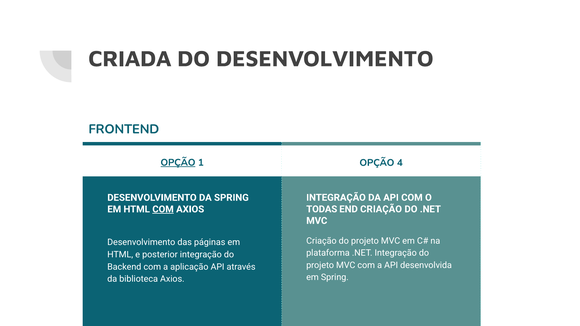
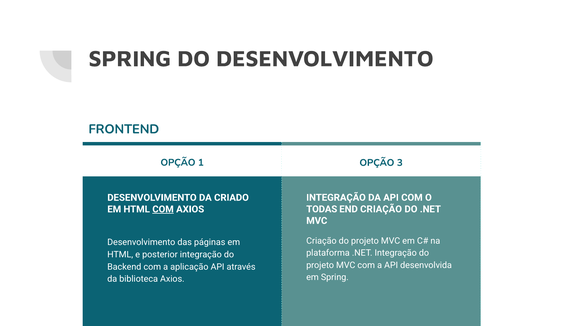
CRIADA: CRIADA -> SPRING (130, 59)
OPÇÃO underline: present -> none (178, 163)
4: 4 -> 3 (400, 163)
DA SPRING: SPRING -> CRIADO (231, 198)
